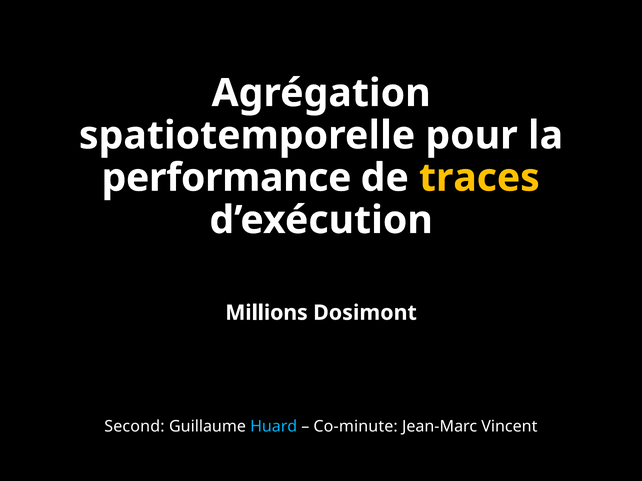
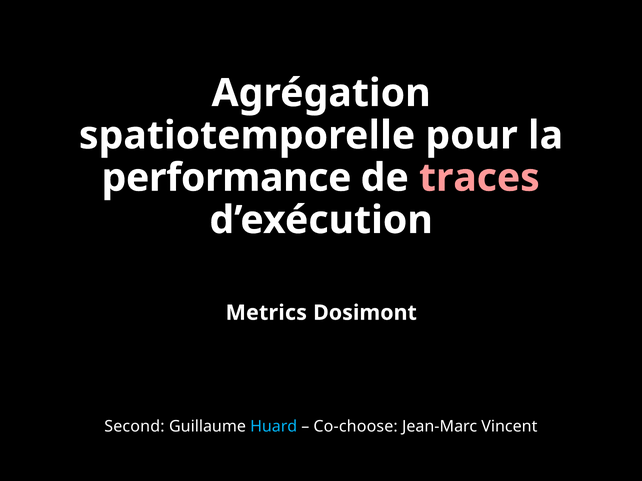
traces colour: yellow -> pink (479, 178)
Millions: Millions -> Metrics (266, 313)
Co-minute: Co-minute -> Co-choose (356, 427)
